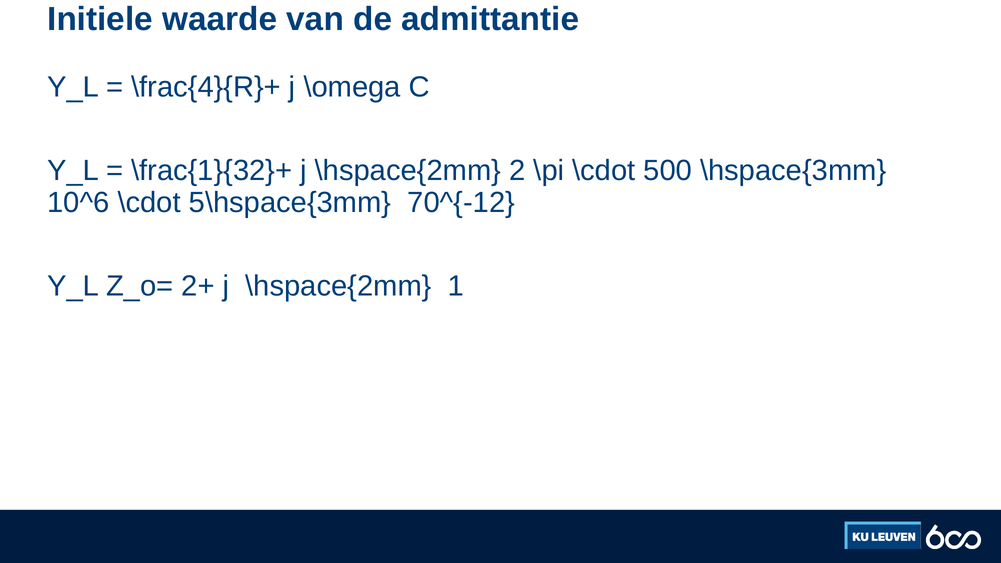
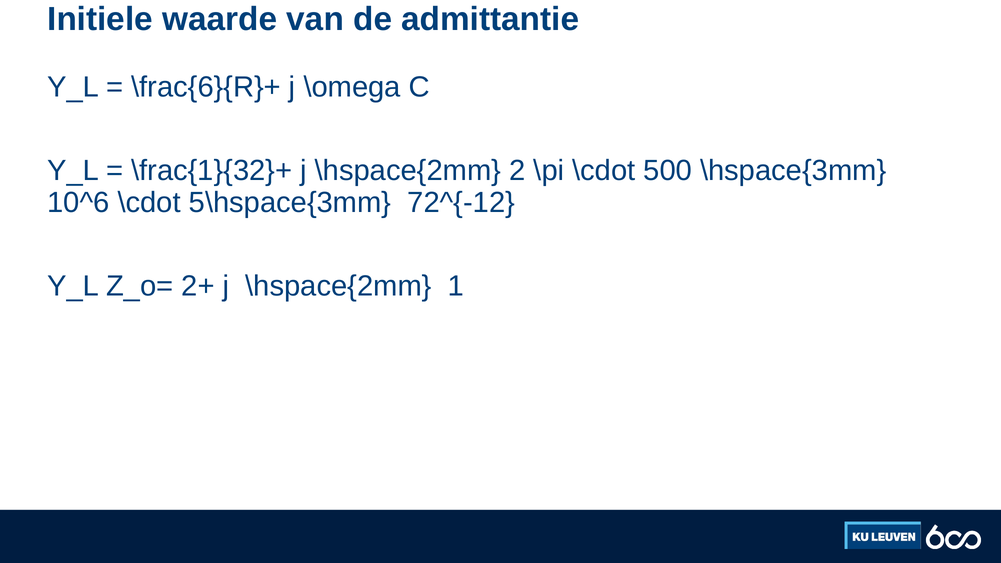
\frac{4}{R}+: \frac{4}{R}+ -> \frac{6}{R}+ (206, 87)
70^{-12: 70^{-12 -> 72^{-12 (461, 202)
